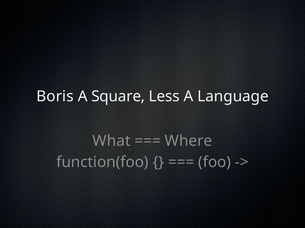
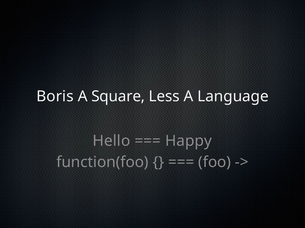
What: What -> Hello (111, 141)
Where: Where -> Happy (189, 141)
